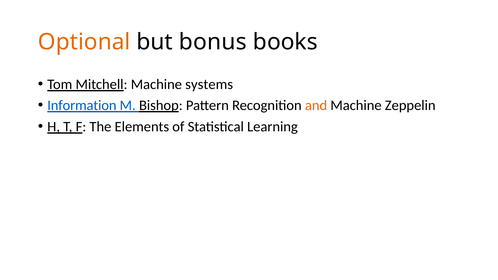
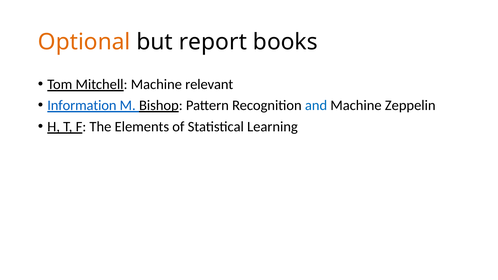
bonus: bonus -> report (213, 42)
systems: systems -> relevant (209, 84)
and colour: orange -> blue (316, 106)
